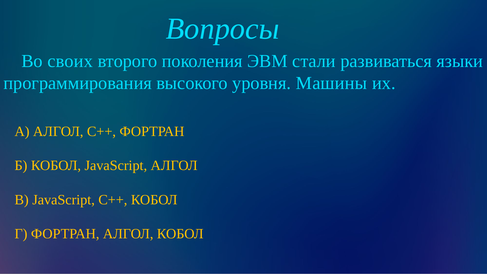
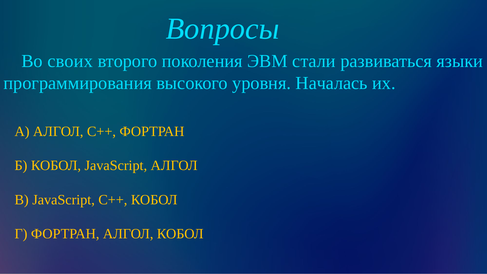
Машины: Машины -> Началась (332, 83)
